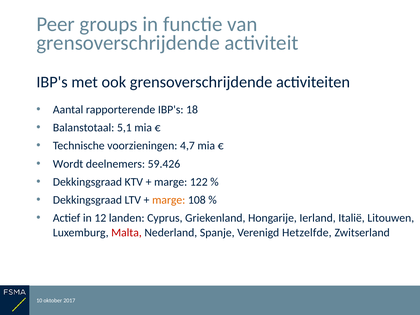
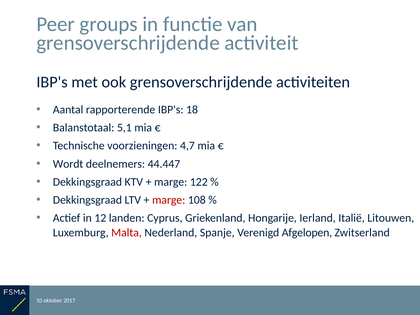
59.426: 59.426 -> 44.447 (164, 164)
marge colour: orange -> red (169, 200)
Hetzelfde: Hetzelfde -> Afgelopen (307, 233)
